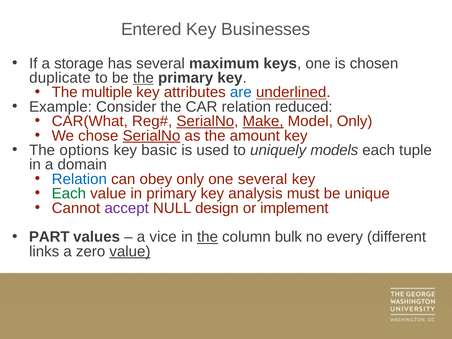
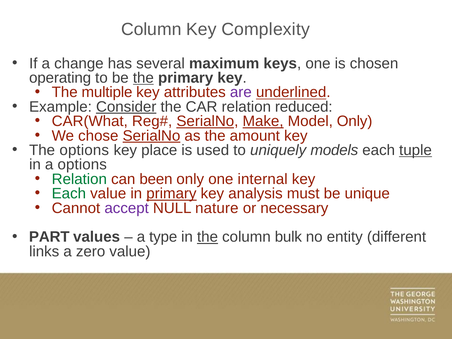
Entered: Entered -> Column (151, 30)
Businesses: Businesses -> Complexity (266, 30)
storage: storage -> change (79, 63)
duplicate: duplicate -> operating (60, 78)
are colour: blue -> purple (241, 92)
Consider underline: none -> present (126, 107)
basic: basic -> place (159, 150)
tuple underline: none -> present (416, 150)
a domain: domain -> options (82, 165)
Relation colour: blue -> green (79, 179)
obey: obey -> been (156, 179)
one several: several -> internal (263, 179)
primary underline: none -> present (171, 194)
design: design -> nature (217, 208)
implement: implement -> necessary (294, 208)
vice: vice -> type (163, 237)
every: every -> entity (345, 237)
value underline: present -> none (130, 251)
